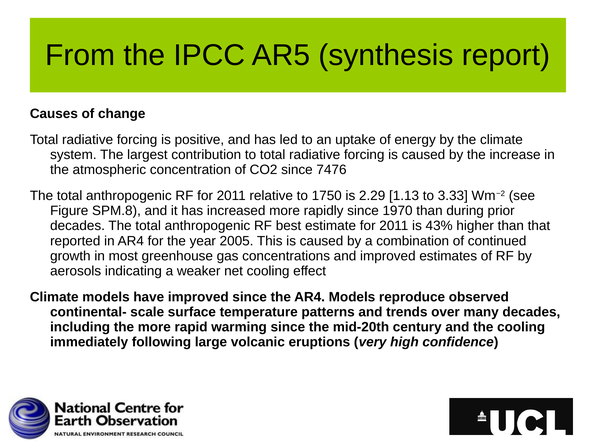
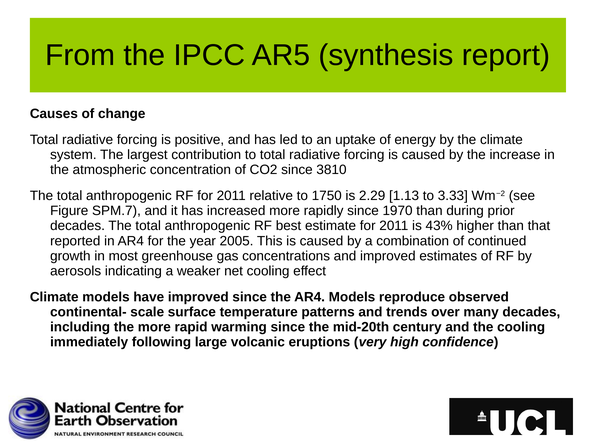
7476: 7476 -> 3810 (331, 170)
SPM.8: SPM.8 -> SPM.7 (116, 211)
